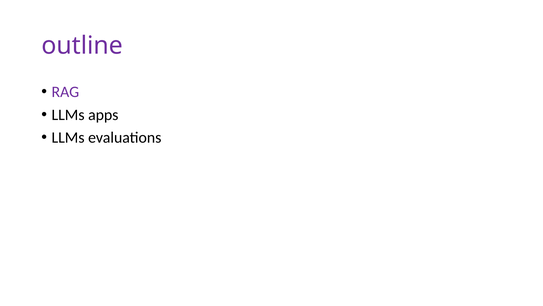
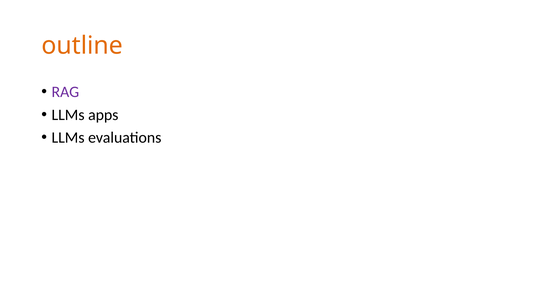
outline colour: purple -> orange (82, 46)
